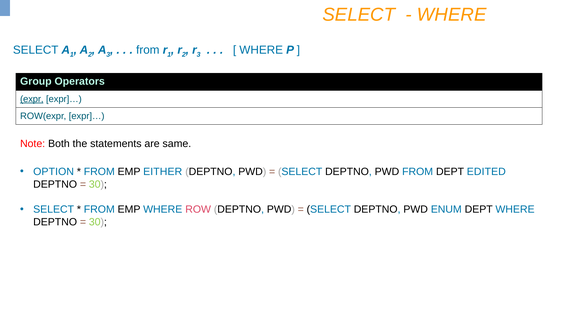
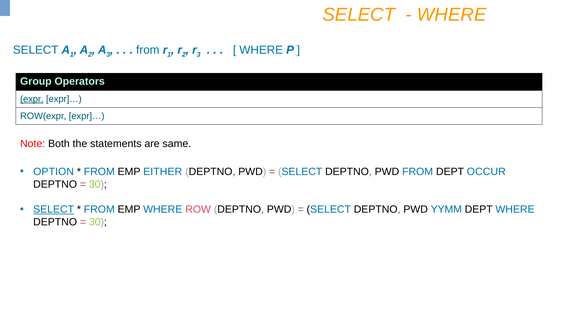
EDITED: EDITED -> OCCUR (486, 172)
SELECT underline: none -> present (54, 210)
ENUM: ENUM -> YYMM (446, 210)
